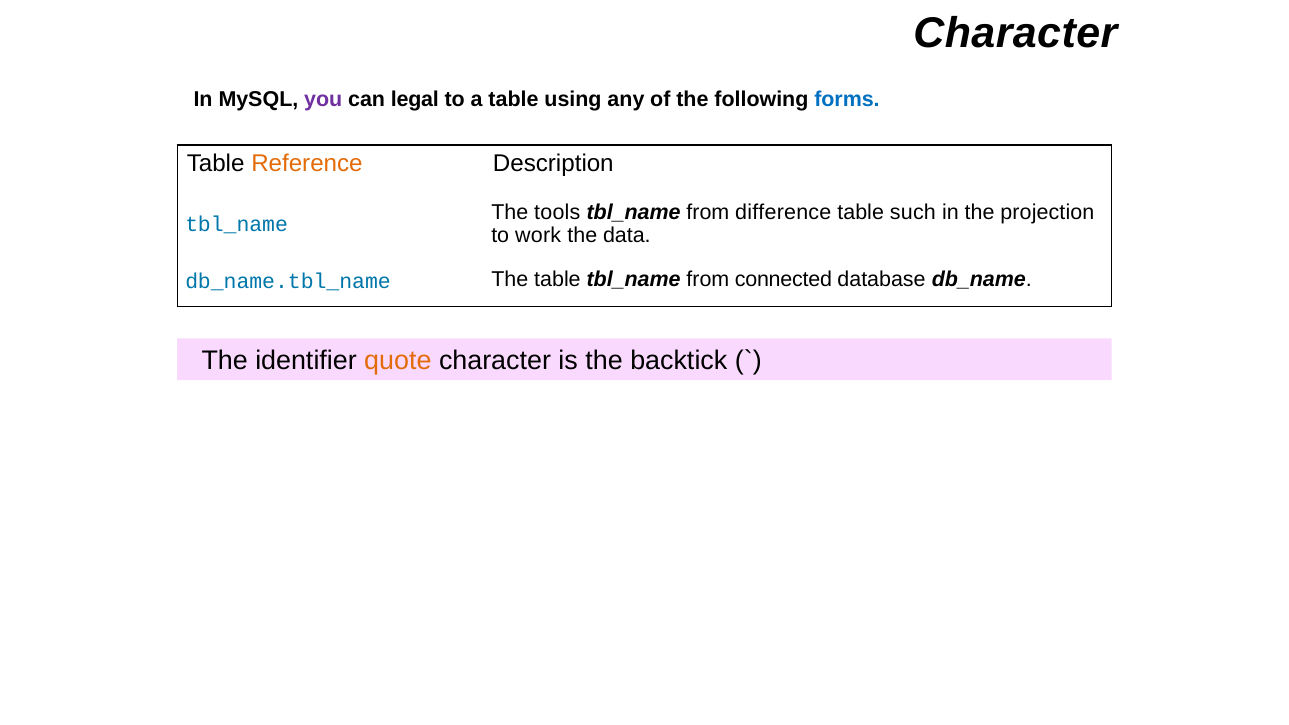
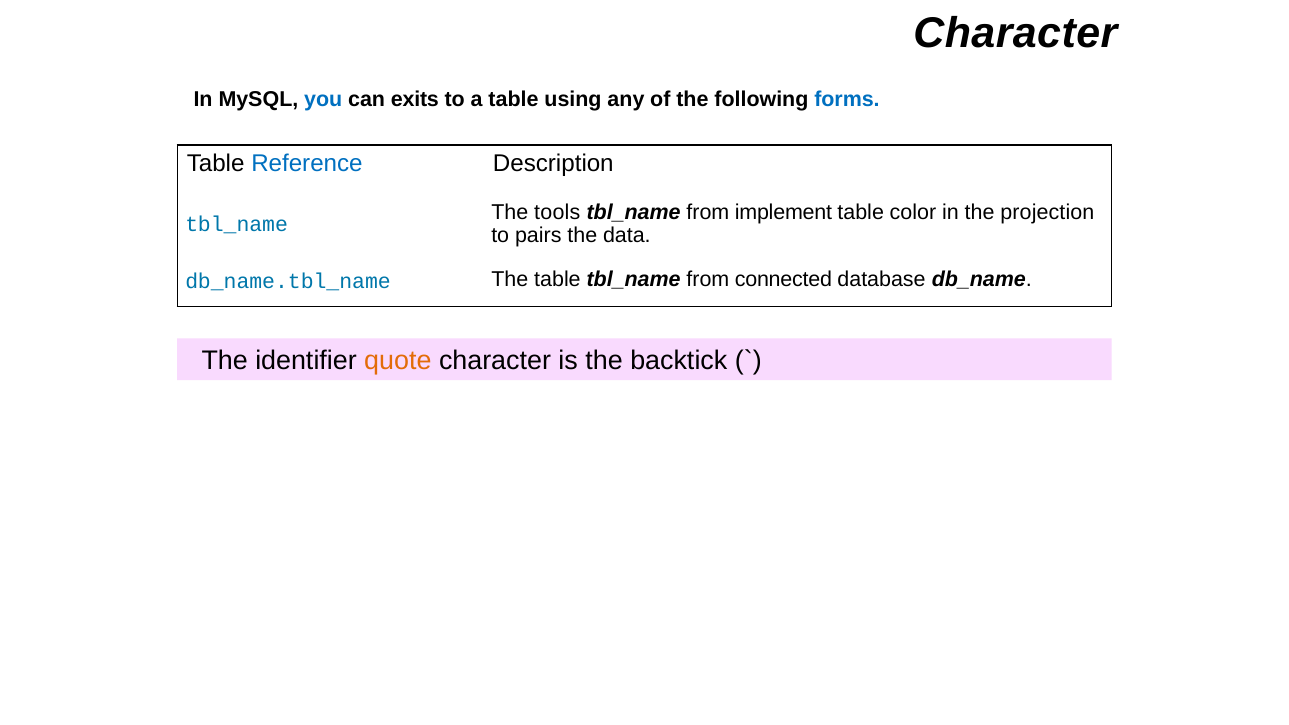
you colour: purple -> blue (323, 100)
legal: legal -> exits (415, 100)
Reference colour: orange -> blue (307, 164)
difference: difference -> implement (783, 212)
such: such -> color (913, 212)
work: work -> pairs (538, 236)
